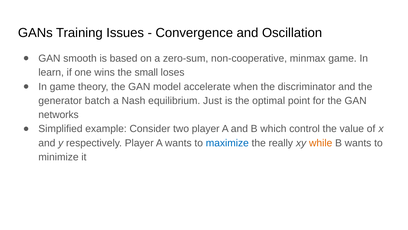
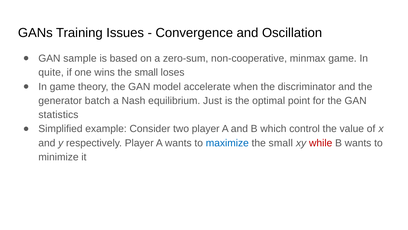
smooth: smooth -> sample (80, 58)
learn: learn -> quite (51, 72)
networks: networks -> statistics (58, 115)
really: really -> small (281, 143)
while colour: orange -> red (321, 143)
